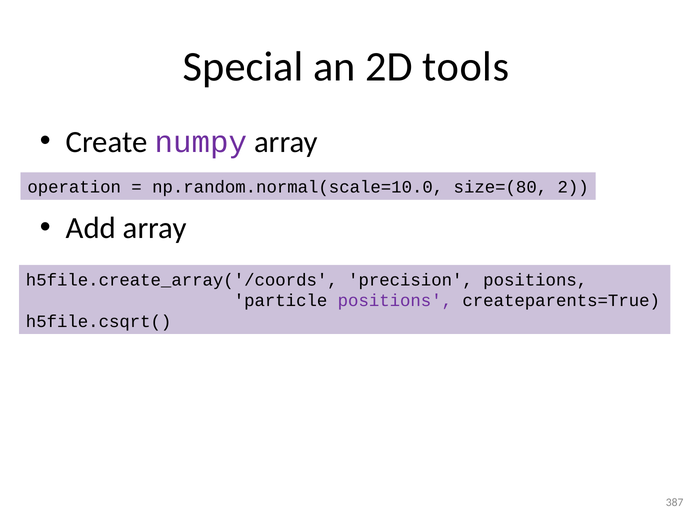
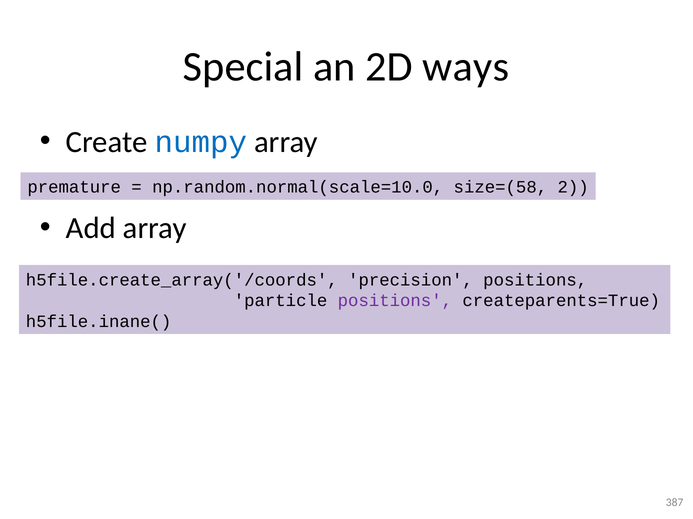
tools: tools -> ways (466, 67)
numpy colour: purple -> blue (201, 142)
operation: operation -> premature (74, 188)
size=(80: size=(80 -> size=(58 (500, 188)
h5file.csqrt(: h5file.csqrt( -> h5file.inane( (99, 322)
